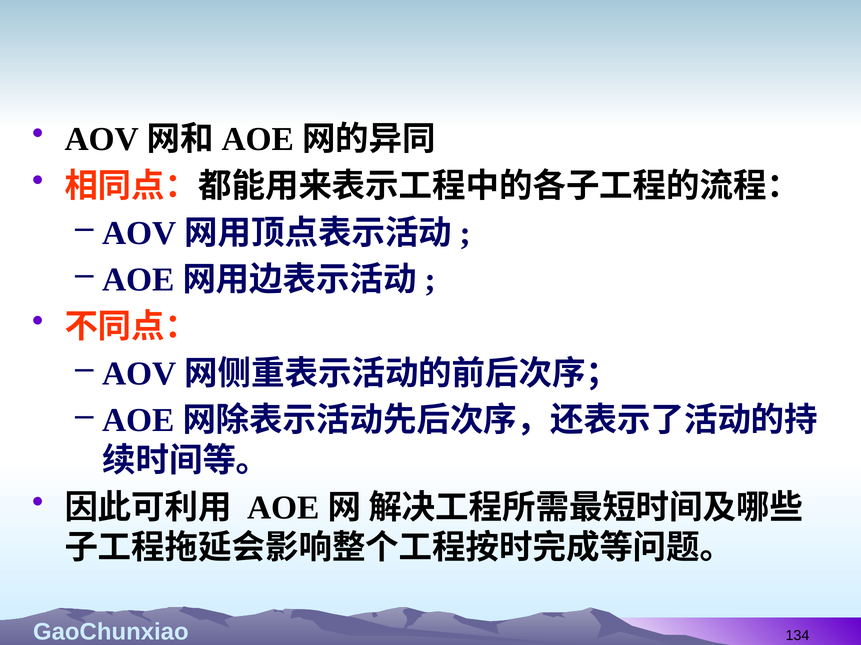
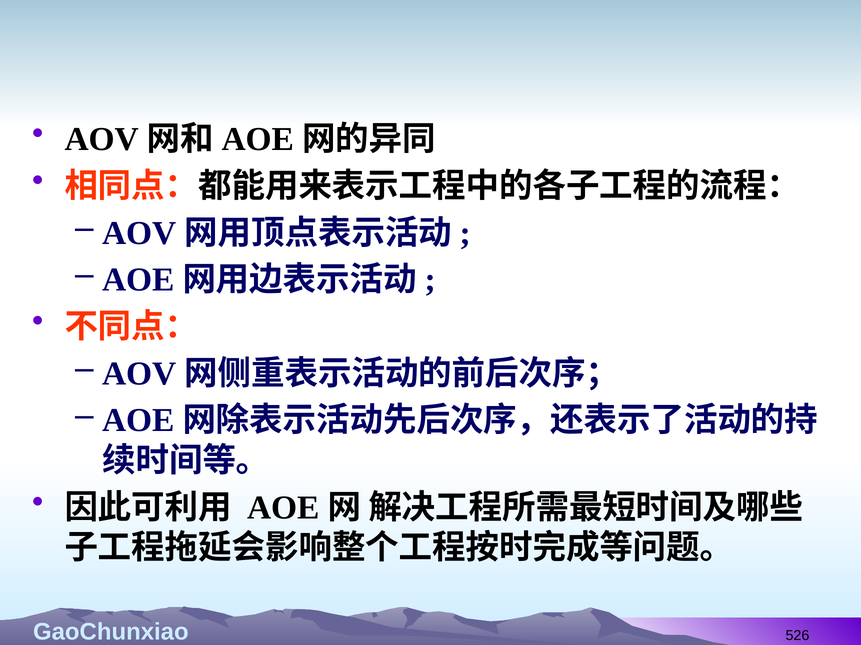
134: 134 -> 526 (797, 636)
